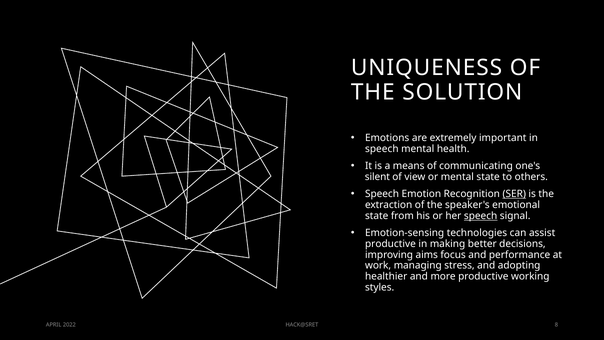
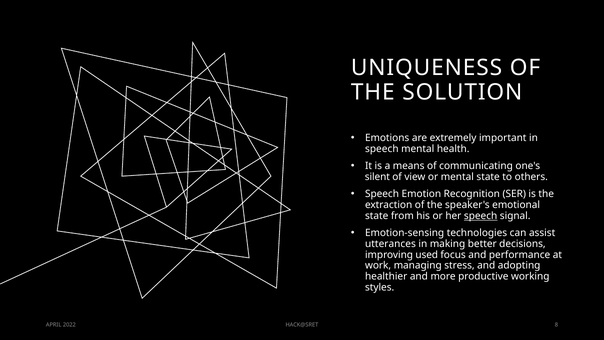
SER underline: present -> none (514, 194)
productive: productive -> utterances (390, 244)
aims: aims -> used (427, 254)
